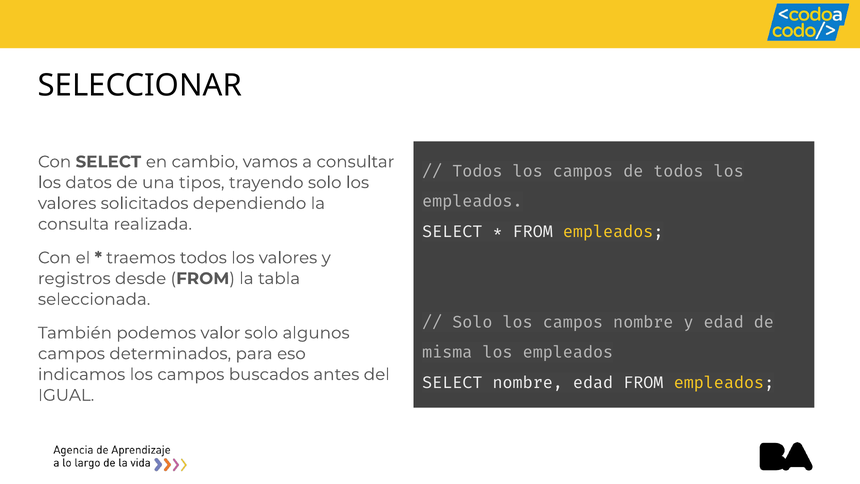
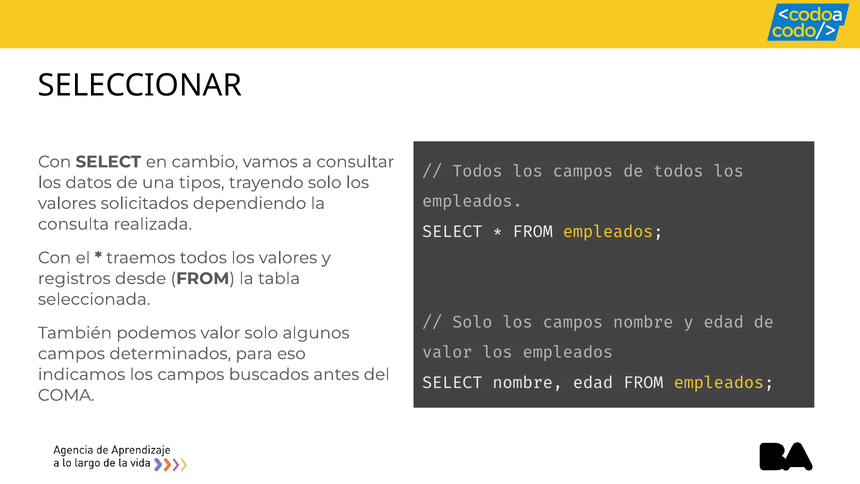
misma: misma -> valor (447, 352)
IGUAL: IGUAL -> COMA (66, 395)
